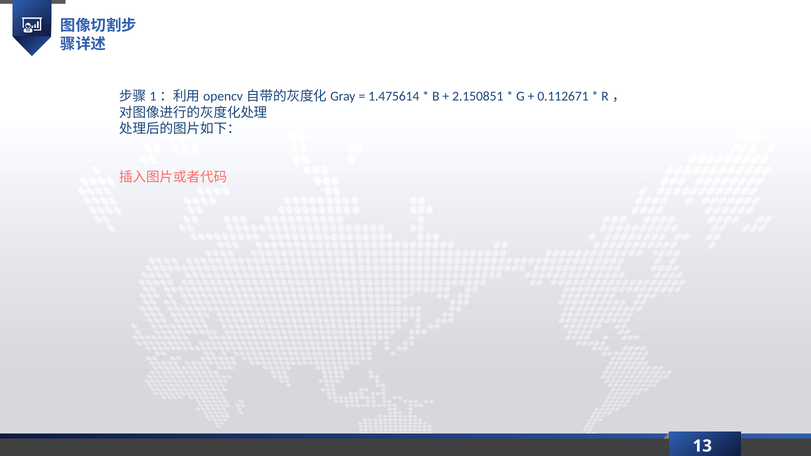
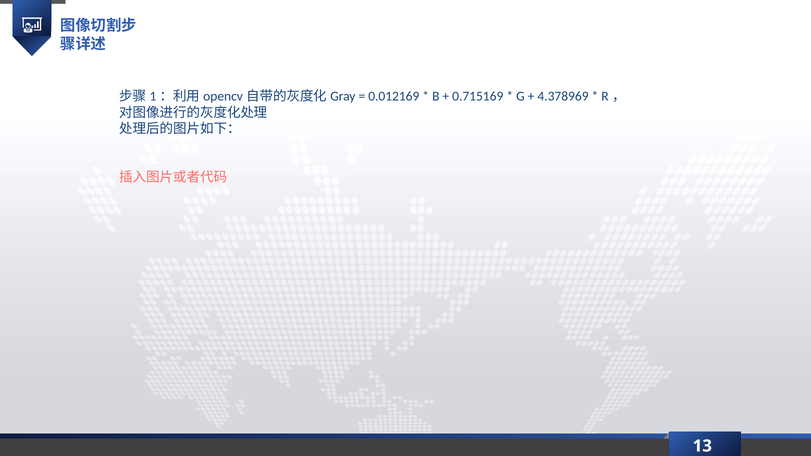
1.475614: 1.475614 -> 0.012169 (394, 96)
2.150851: 2.150851 -> 0.715169 (478, 96)
0.112671: 0.112671 -> 4.378969 (563, 96)
